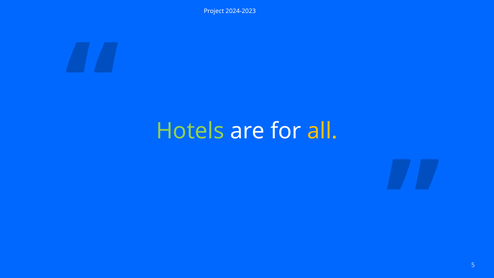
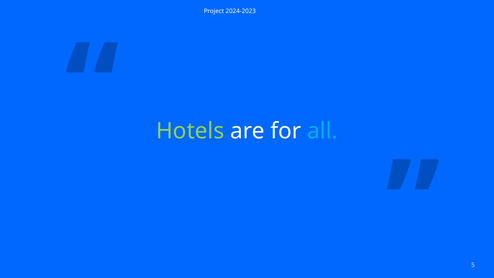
all colour: yellow -> light blue (322, 131)
